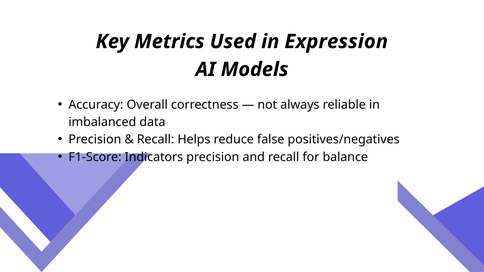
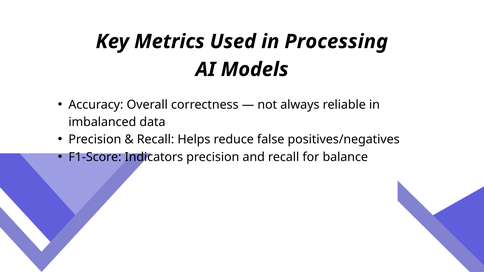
Expression: Expression -> Processing (336, 42)
